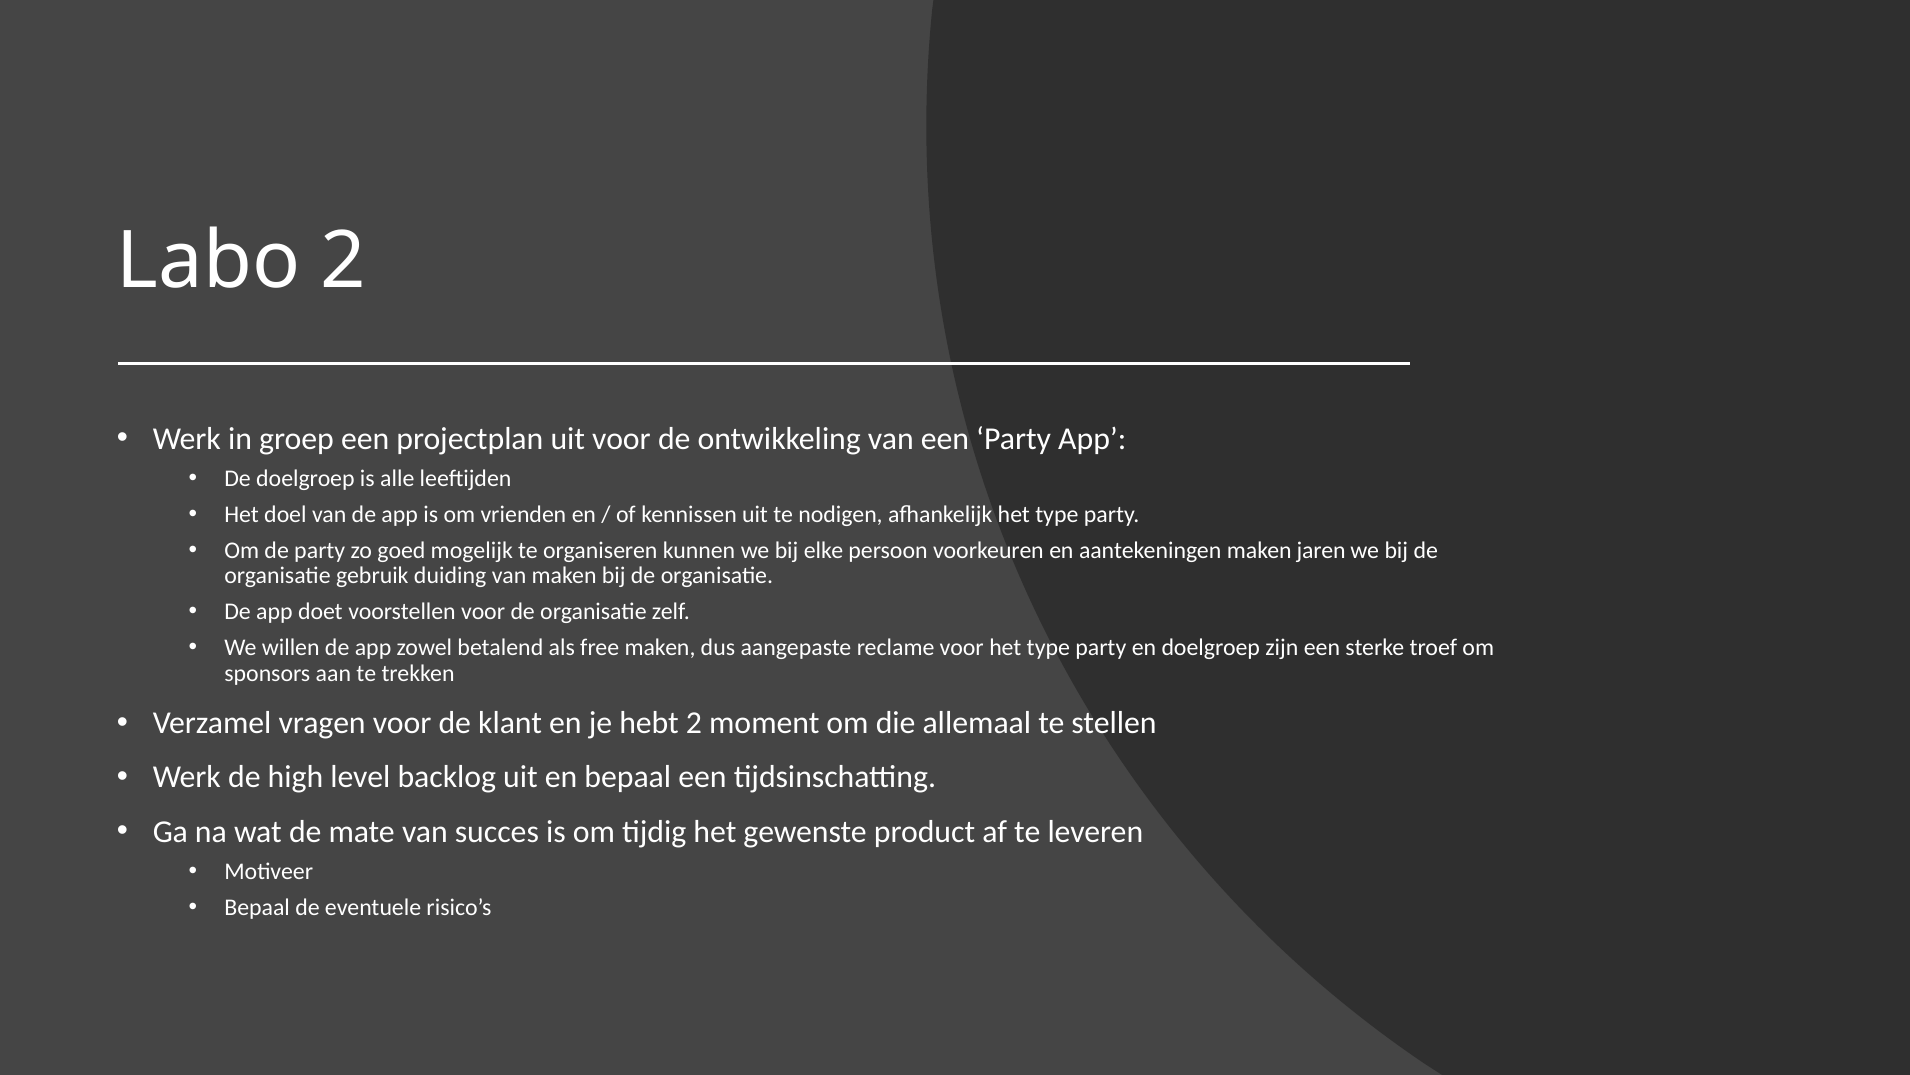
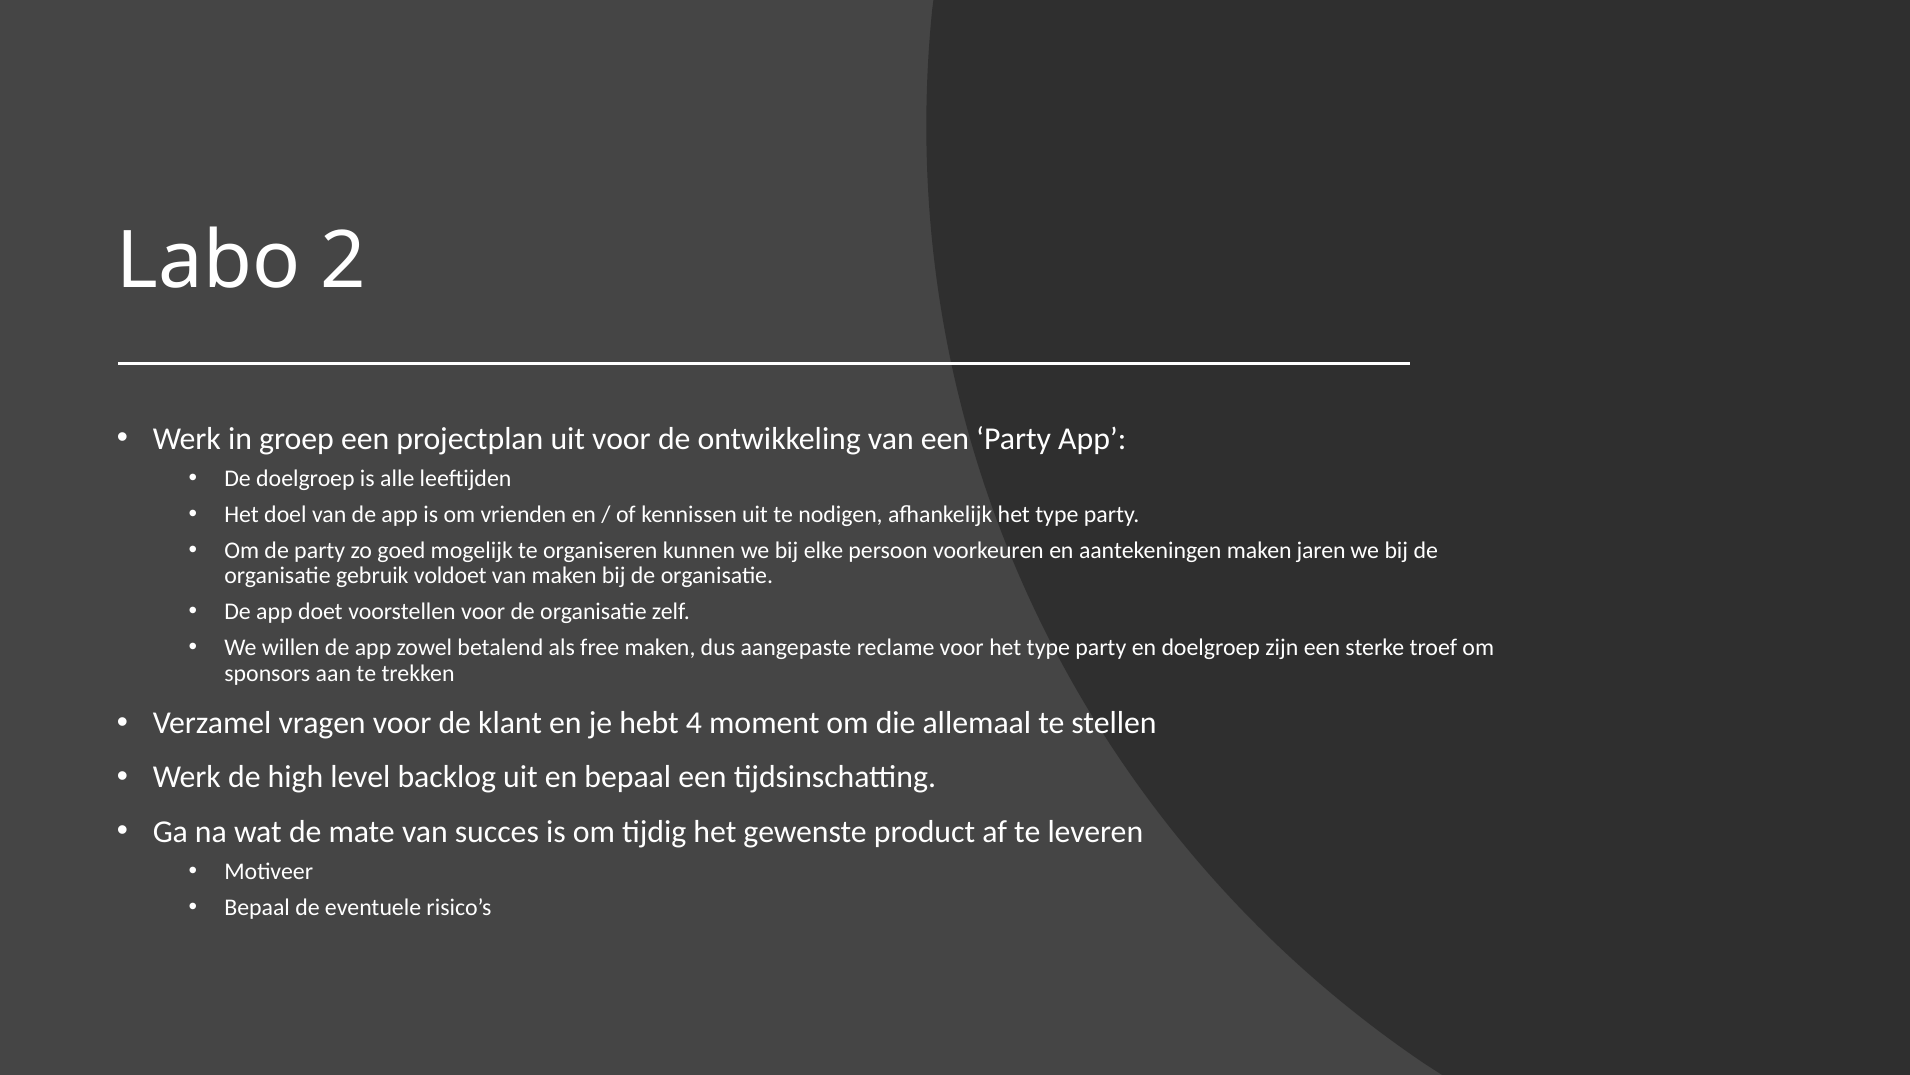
duiding: duiding -> voldoet (450, 576)
hebt 2: 2 -> 4 (694, 723)
